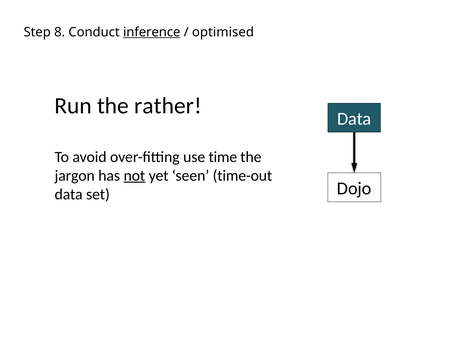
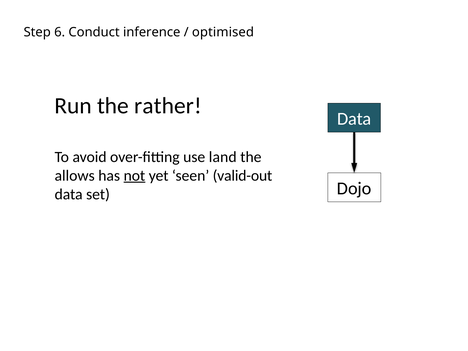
8: 8 -> 6 (60, 32)
inference underline: present -> none (152, 32)
time: time -> land (223, 157)
jargon: jargon -> allows (75, 176)
time-out: time-out -> valid-out (242, 176)
